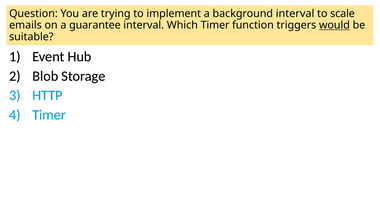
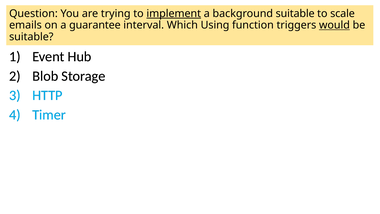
implement underline: none -> present (174, 14)
background interval: interval -> suitable (295, 14)
Which Timer: Timer -> Using (215, 25)
